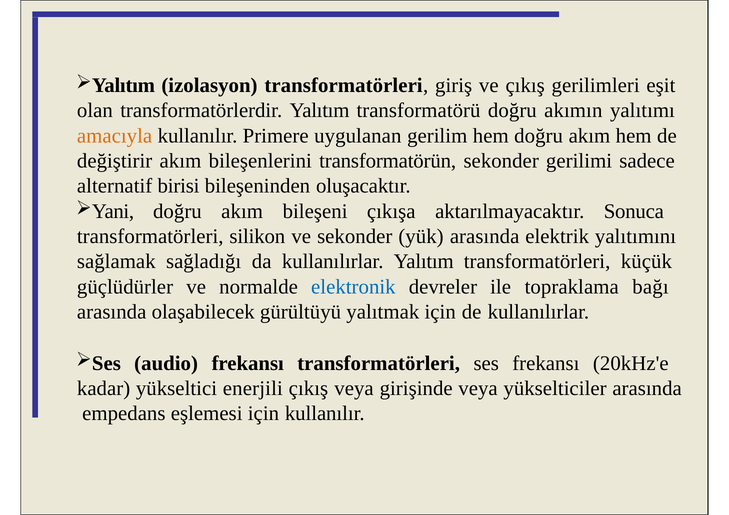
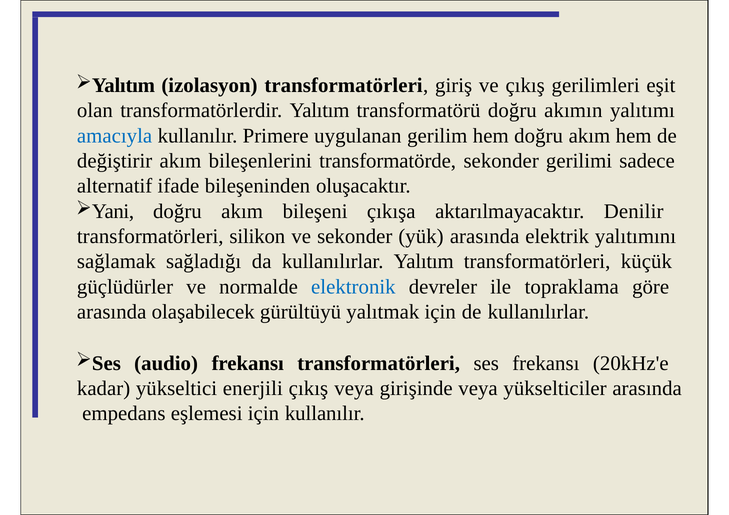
amacıyla colour: orange -> blue (115, 136)
transformatörün: transformatörün -> transformatörde (388, 161)
birisi: birisi -> ifade (178, 186)
Sonuca: Sonuca -> Denilir (634, 211)
bağı: bağı -> göre (651, 287)
